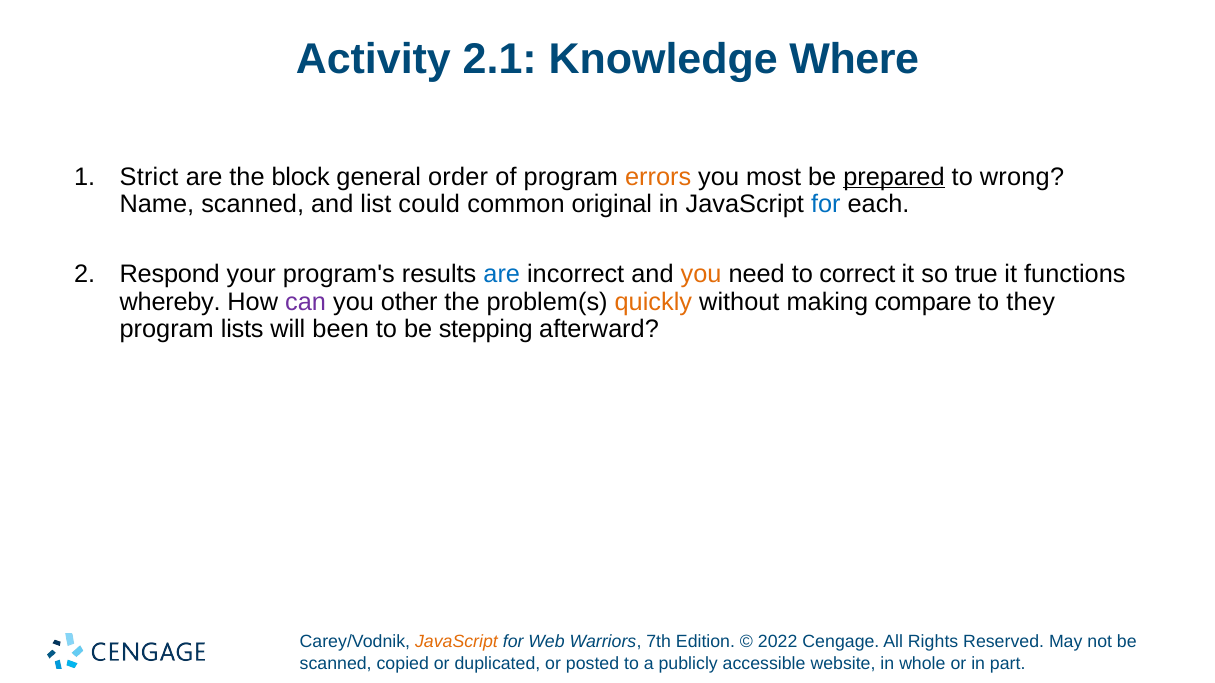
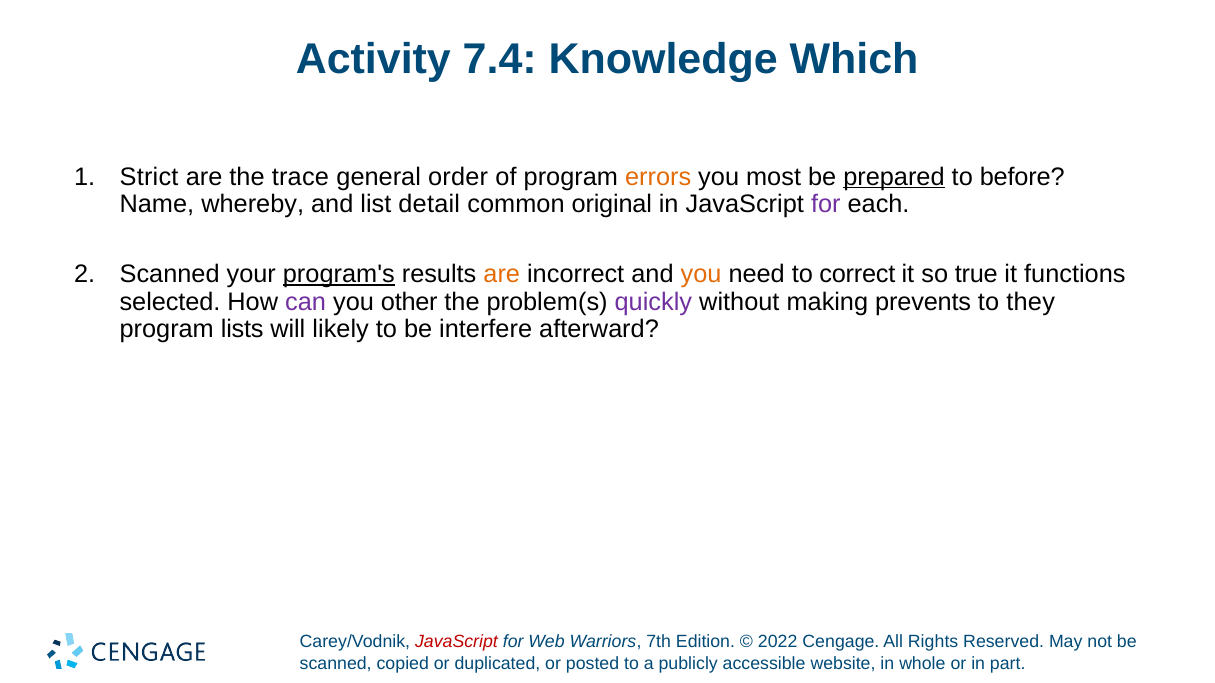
2.1: 2.1 -> 7.4 (500, 59)
Where: Where -> Which (854, 59)
block: block -> trace (300, 177)
wrong: wrong -> before (1022, 177)
Name scanned: scanned -> whereby (253, 204)
could: could -> detail (429, 204)
for colour: blue -> purple (826, 204)
Respond: Respond -> Scanned (170, 275)
program's underline: none -> present (339, 275)
are colour: blue -> orange (502, 275)
whereby: whereby -> selected (170, 302)
quickly colour: orange -> purple (653, 302)
compare: compare -> prevents (923, 302)
been: been -> likely (341, 329)
stepping: stepping -> interfere (486, 329)
JavaScript colour: orange -> red (456, 643)
